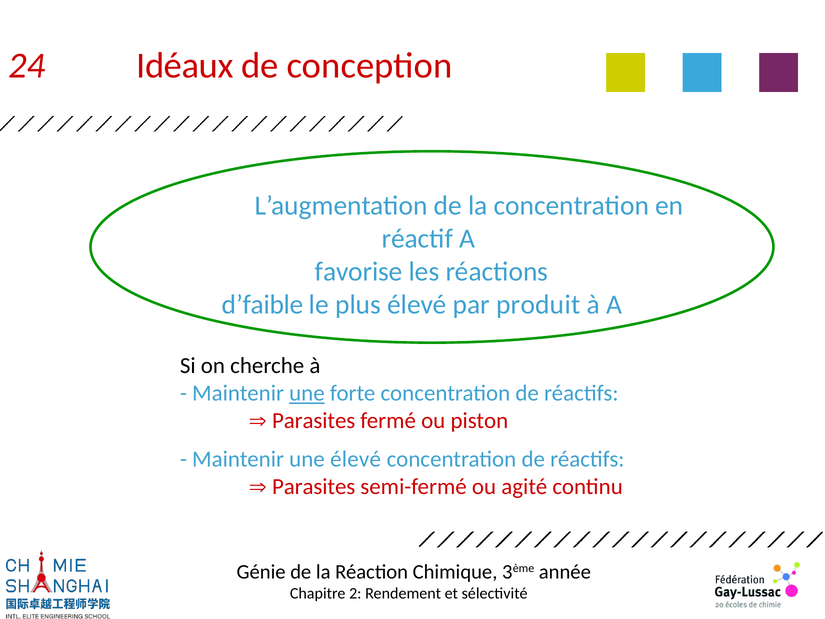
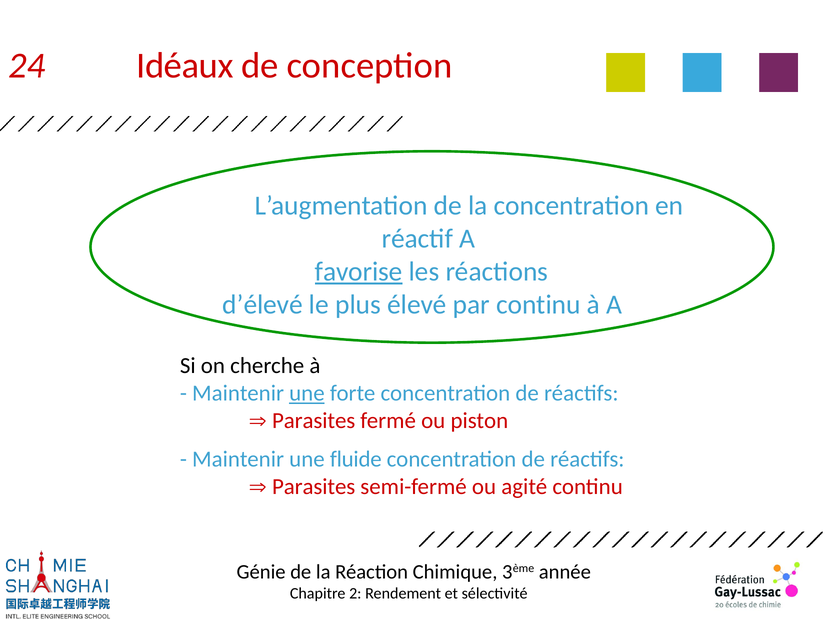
favorise underline: none -> present (359, 272)
d’faible: d’faible -> d’élevé (263, 305)
par produit: produit -> continu (538, 305)
une élevé: élevé -> fluide (356, 459)
